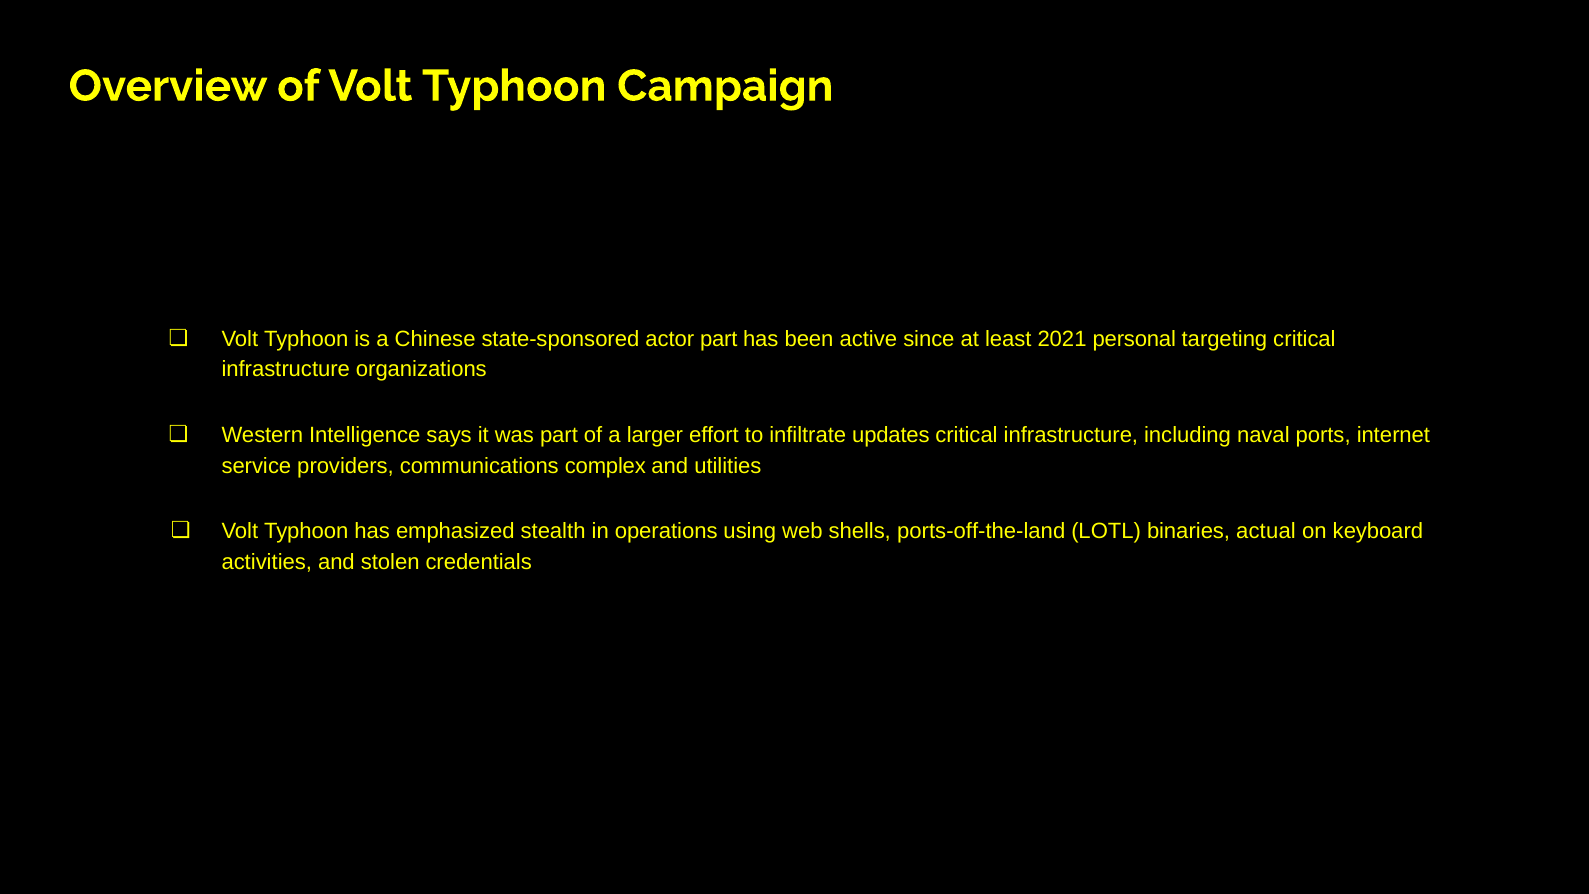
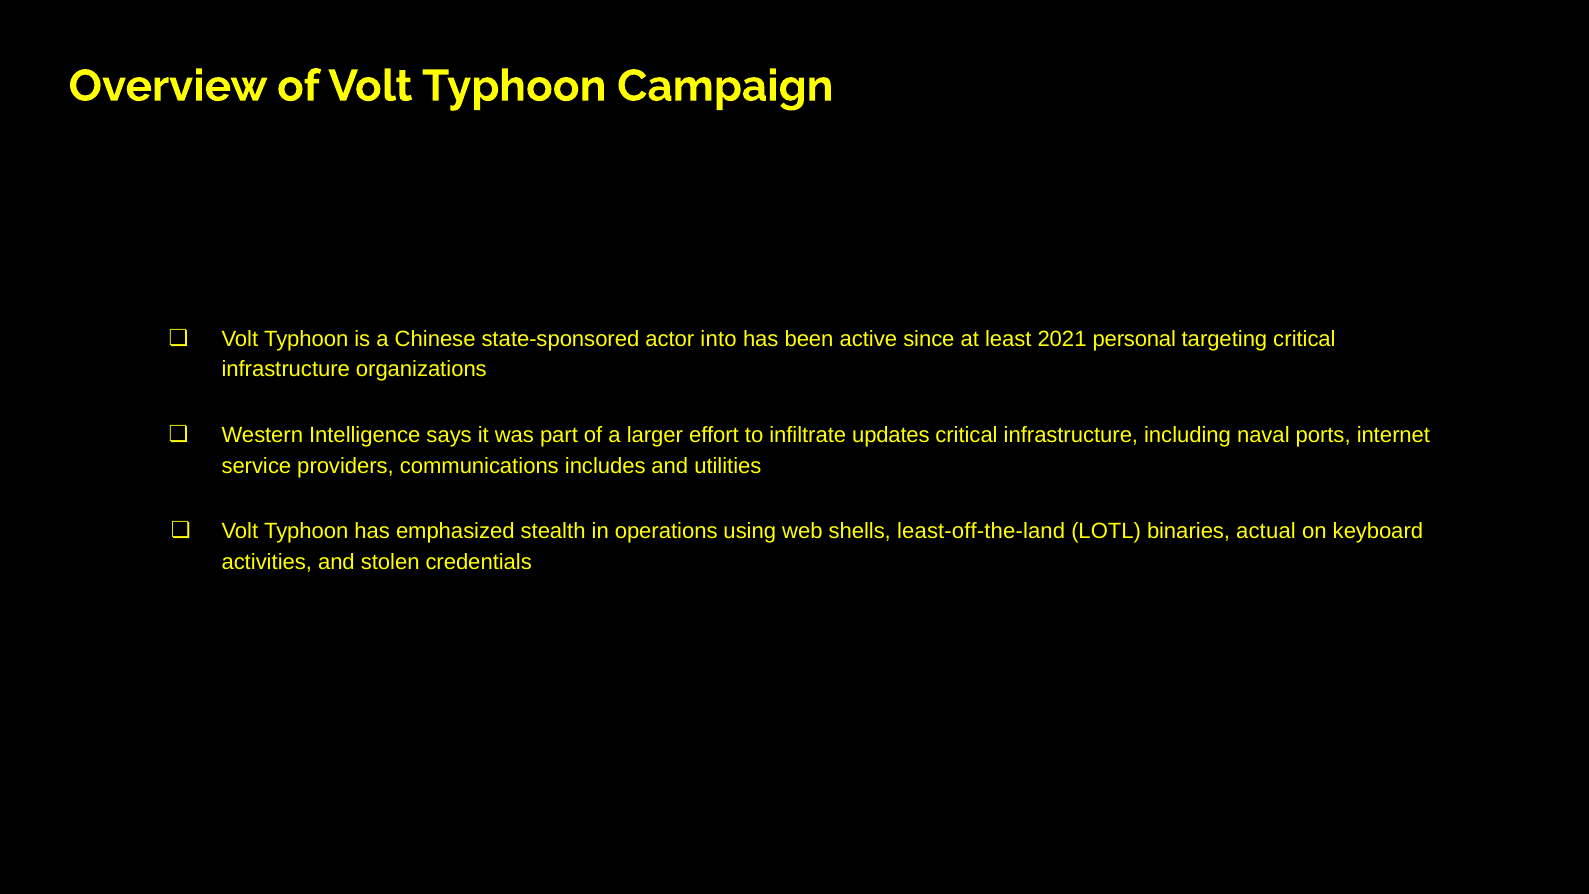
actor part: part -> into (719, 339)
complex: complex -> includes (605, 466)
ports-off-the-land: ports-off-the-land -> least-off-the-land (981, 531)
